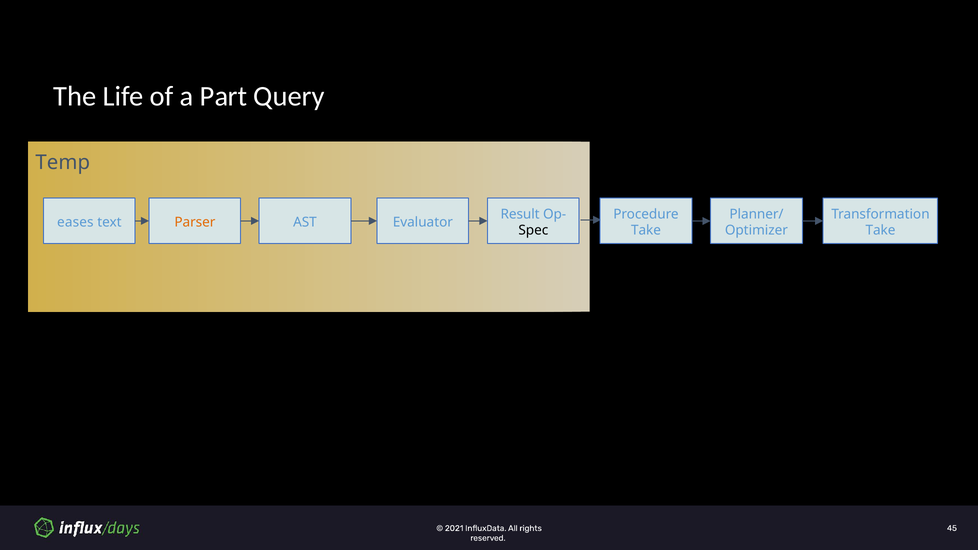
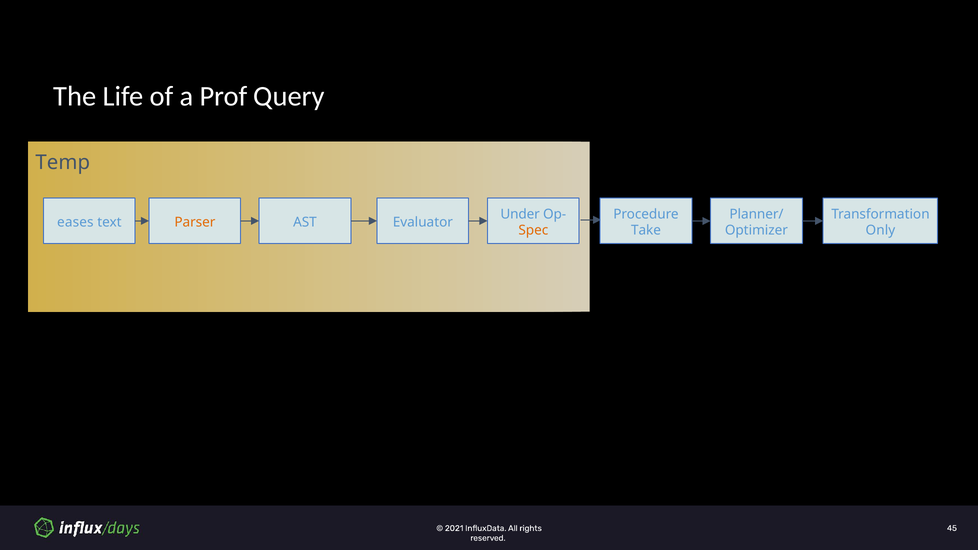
Part: Part -> Prof (224, 96)
Result: Result -> Under (520, 214)
Spec colour: black -> orange (533, 230)
Take: Take -> Only (880, 230)
